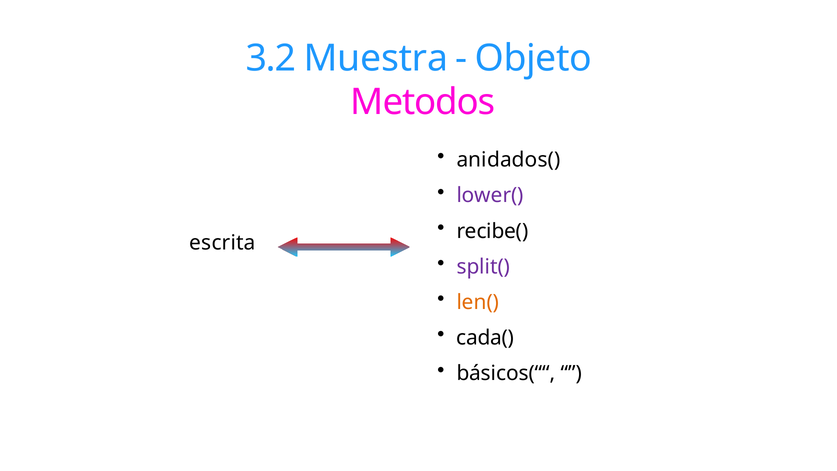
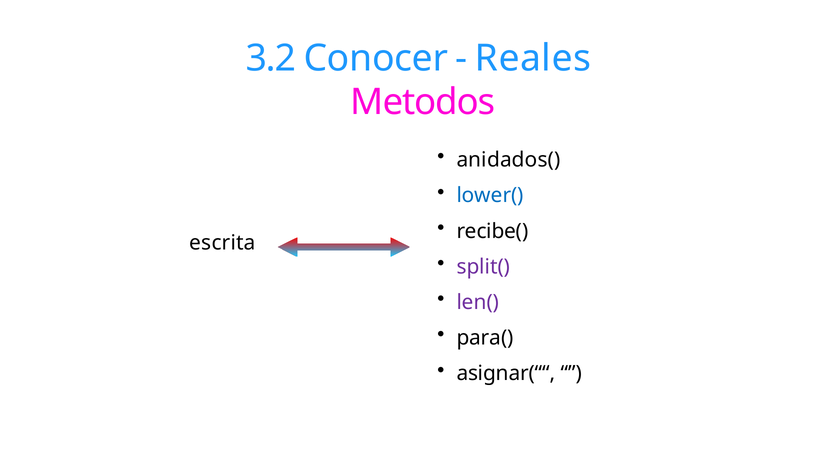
Muestra: Muestra -> Conocer (376, 58)
Objeto: Objeto -> Reales (533, 58)
lower( colour: purple -> blue (490, 195)
len( colour: orange -> purple (478, 302)
cada(: cada( -> para( (485, 338)
básicos(““: básicos(““ -> asignar(““ (506, 373)
